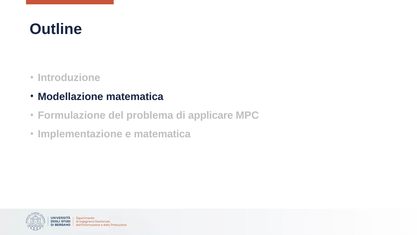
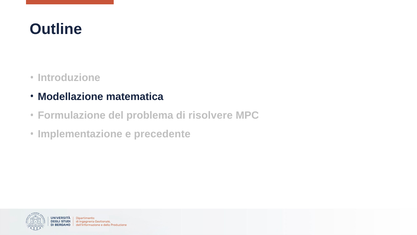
applicare: applicare -> risolvere (211, 115)
e matematica: matematica -> precedente (162, 134)
